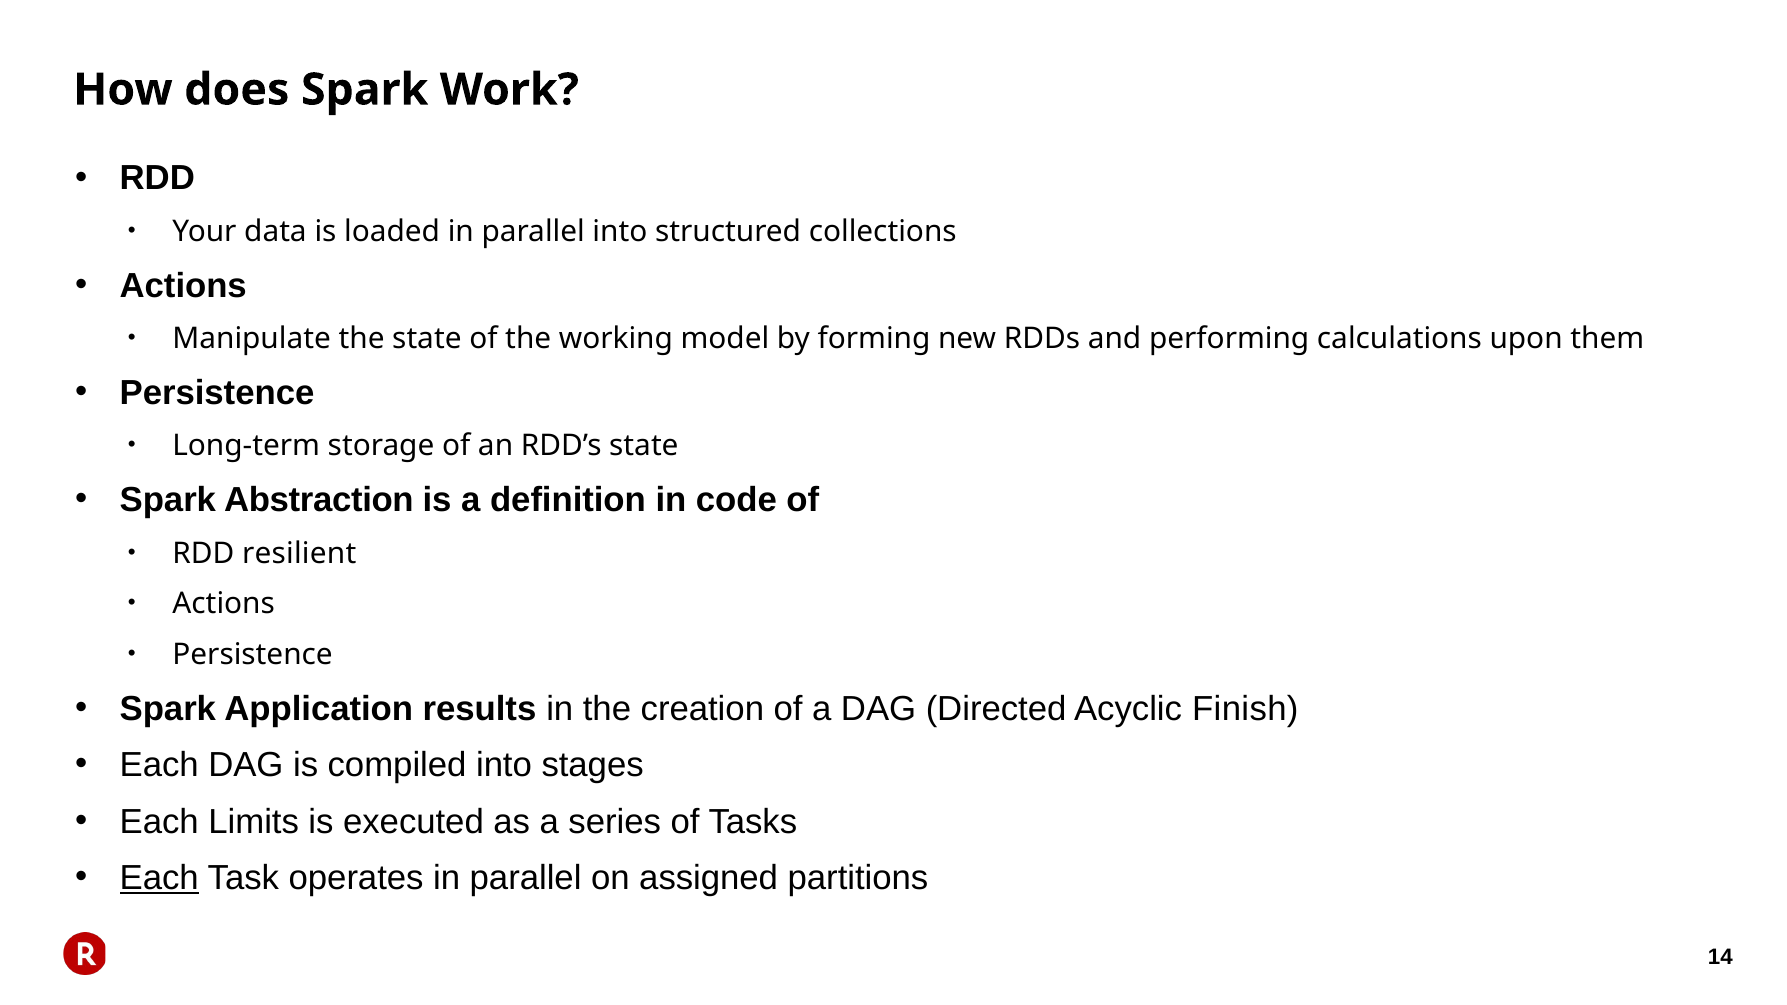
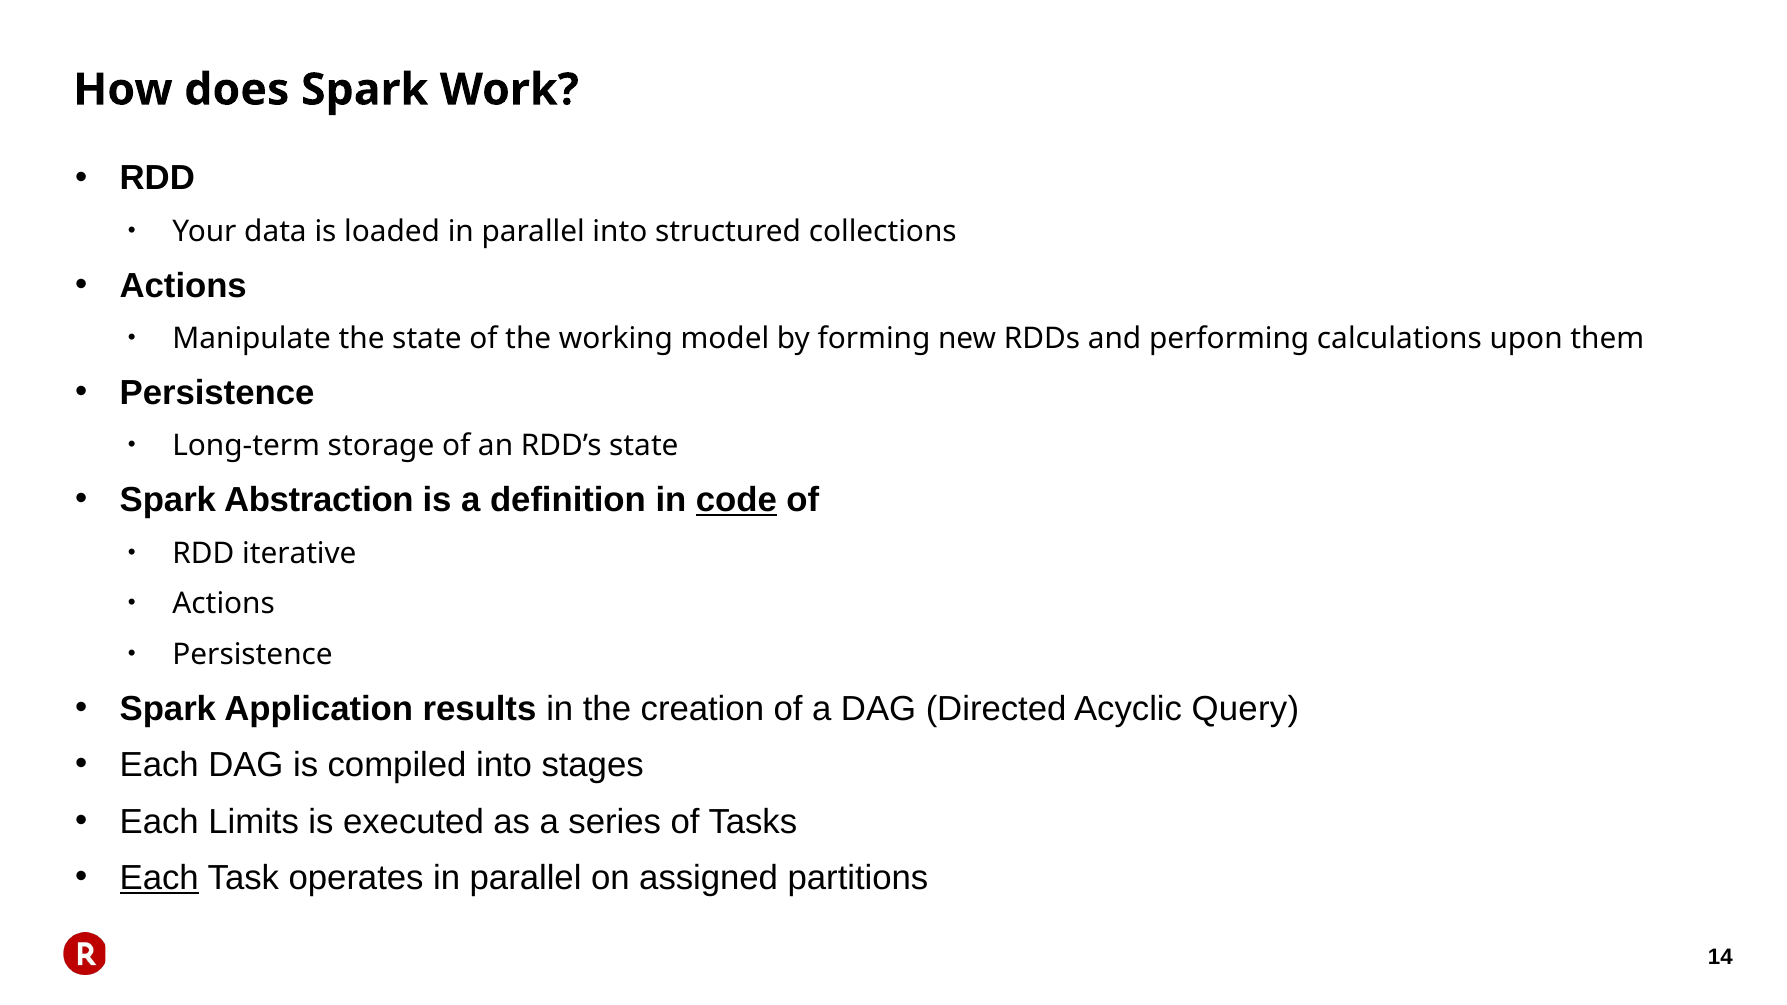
code underline: none -> present (736, 500)
resilient: resilient -> iterative (299, 553)
Finish: Finish -> Query (1245, 709)
